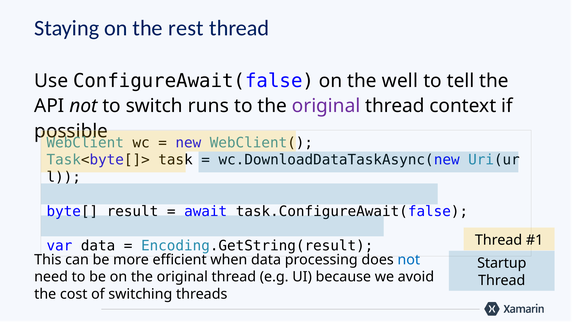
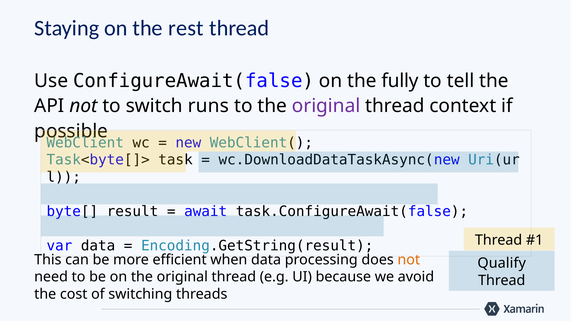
well: well -> fully (400, 81)
not colour: blue -> orange (409, 260)
Startup: Startup -> Qualify (502, 263)
